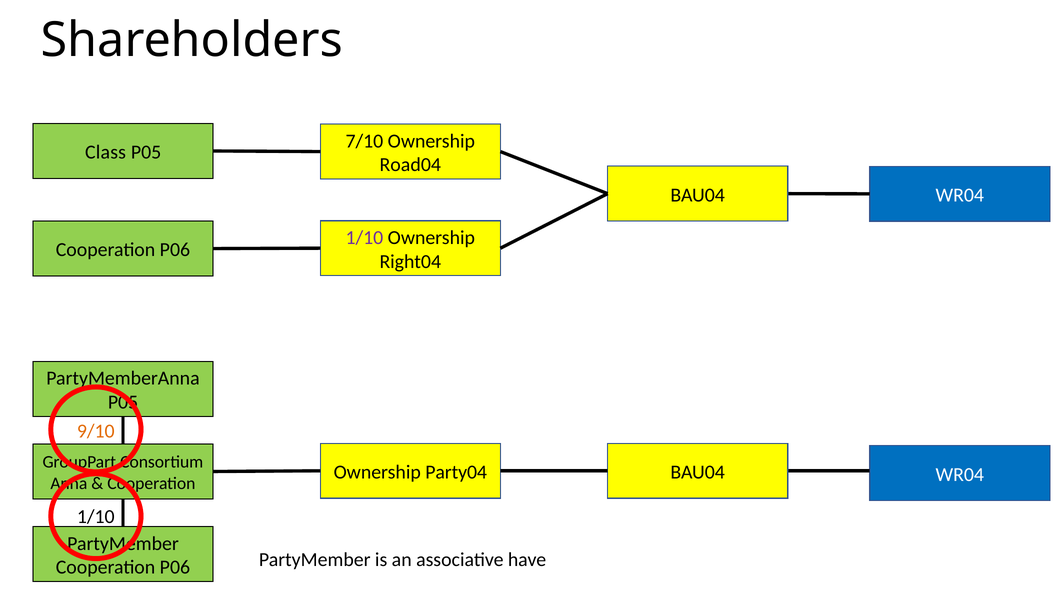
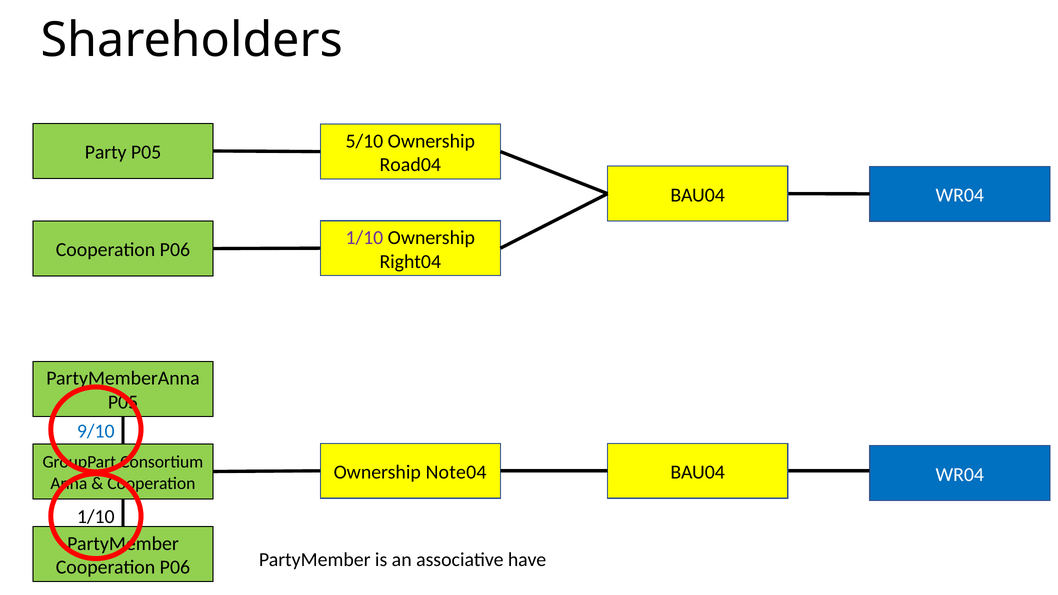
7/10: 7/10 -> 5/10 (364, 141)
Class: Class -> Party (106, 152)
9/10 colour: orange -> blue (96, 431)
Party04: Party04 -> Note04 (456, 472)
